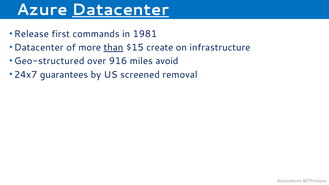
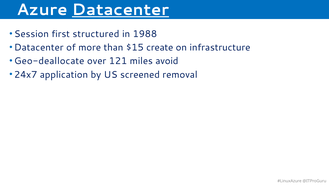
Release: Release -> Session (31, 34)
commands: commands -> structured (96, 34)
1981: 1981 -> 1988 (145, 34)
than underline: present -> none (113, 48)
Geo-structured: Geo-structured -> Geo-deallocate (49, 61)
916: 916 -> 121 (118, 61)
guarantees: guarantees -> application (64, 75)
